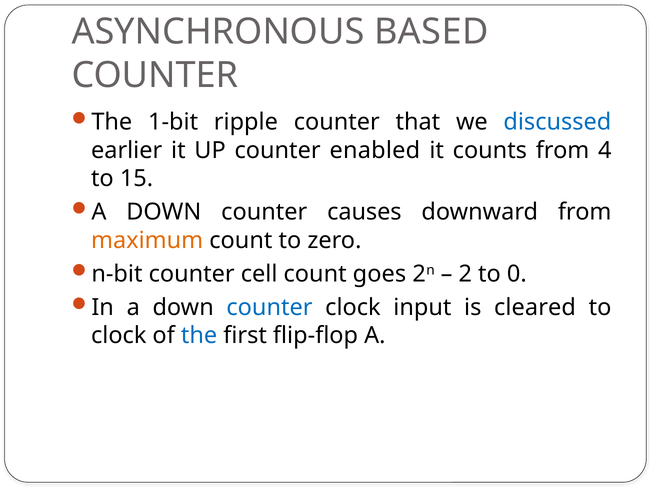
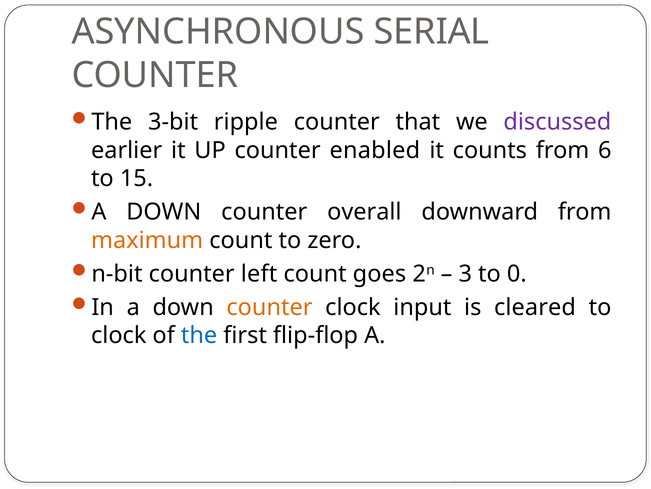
BASED: BASED -> SERIAL (432, 32)
1-bit: 1-bit -> 3-bit (173, 122)
discussed colour: blue -> purple (557, 122)
4: 4 -> 6 (605, 150)
causes: causes -> overall (364, 212)
cell: cell -> left (259, 274)
2: 2 -> 3 (465, 274)
counter colour: blue -> orange (269, 307)
